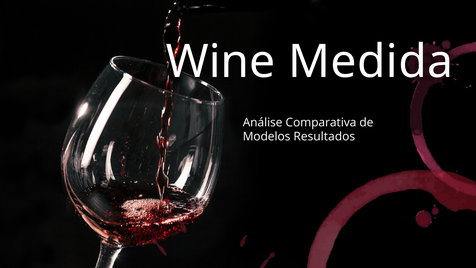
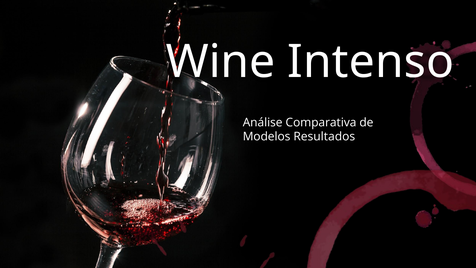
Medida: Medida -> Intenso (371, 62)
